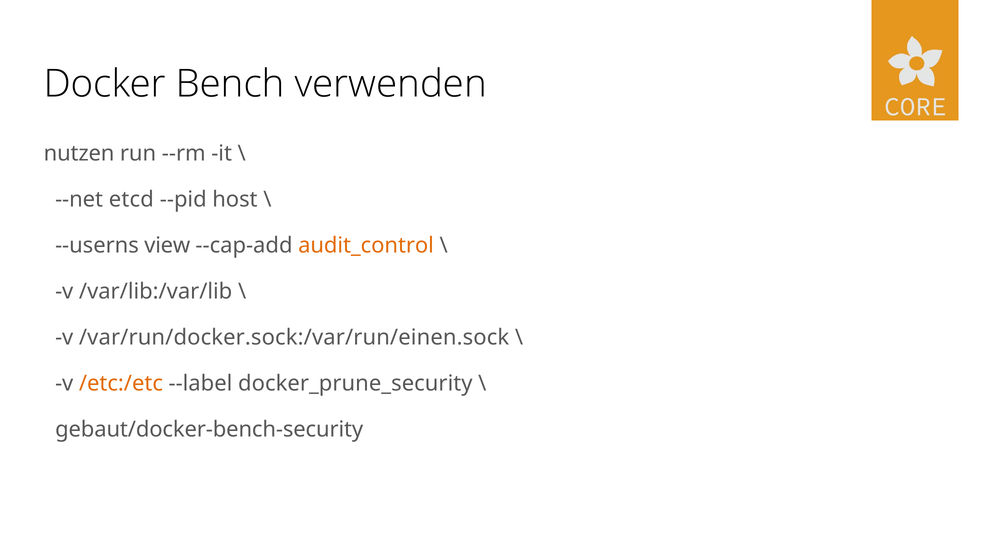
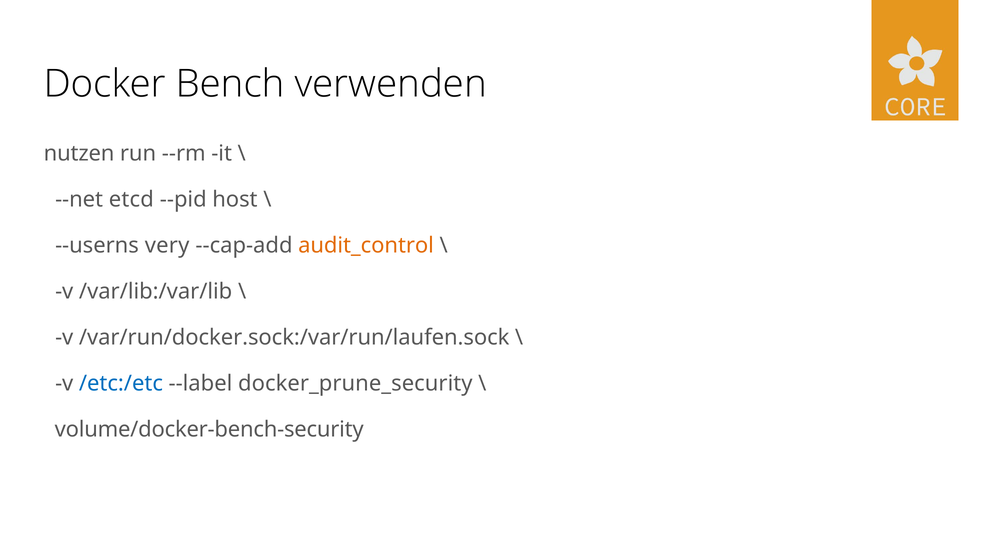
view: view -> very (167, 246)
/var/run/docker.sock:/var/run/einen.sock: /var/run/docker.sock:/var/run/einen.sock -> /var/run/docker.sock:/var/run/laufen.sock (294, 338)
/etc:/etc colour: orange -> blue (121, 384)
gebaut/docker-bench-security: gebaut/docker-bench-security -> volume/docker-bench-security (209, 430)
